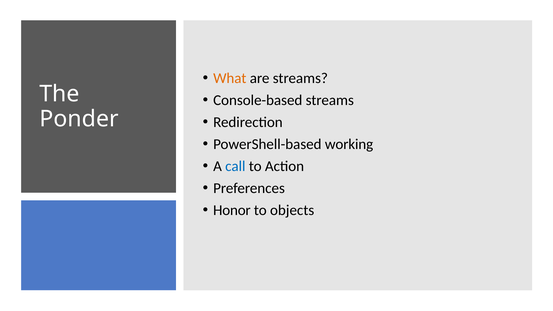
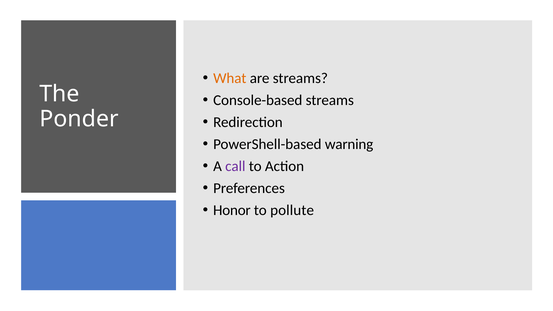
working: working -> warning (349, 144)
call colour: blue -> purple (235, 166)
objects: objects -> pollute (292, 210)
